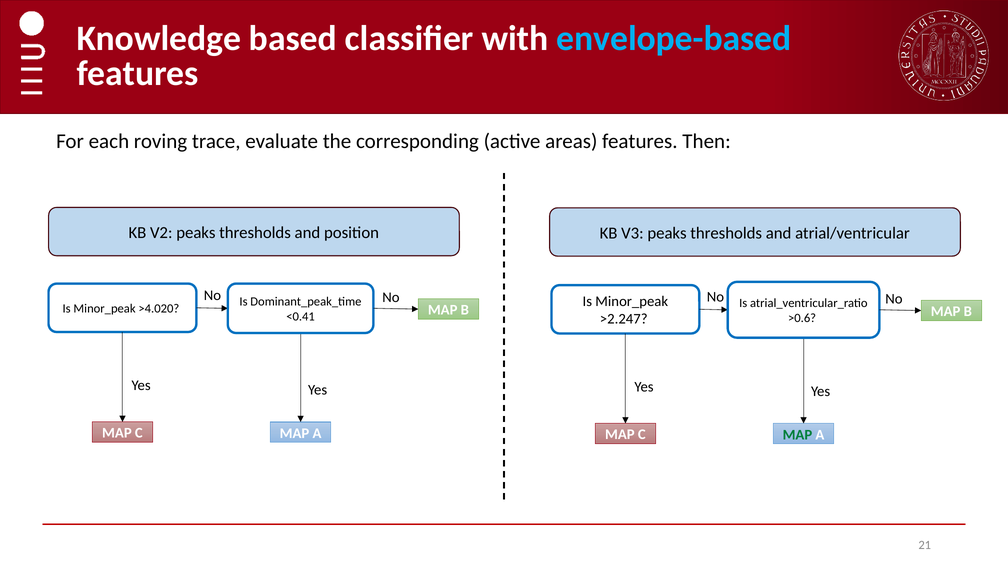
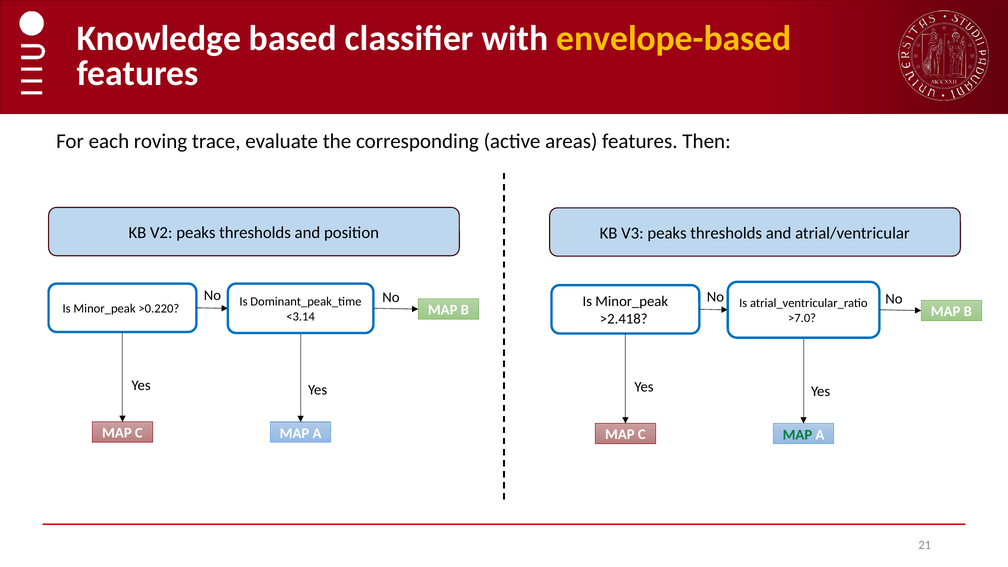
envelope-based colour: light blue -> yellow (674, 39)
>4.020: >4.020 -> >0.220 (159, 309)
<0.41: <0.41 -> <3.14 (301, 317)
>0.6: >0.6 -> >7.0 (802, 318)
>2.247: >2.247 -> >2.418 (624, 319)
